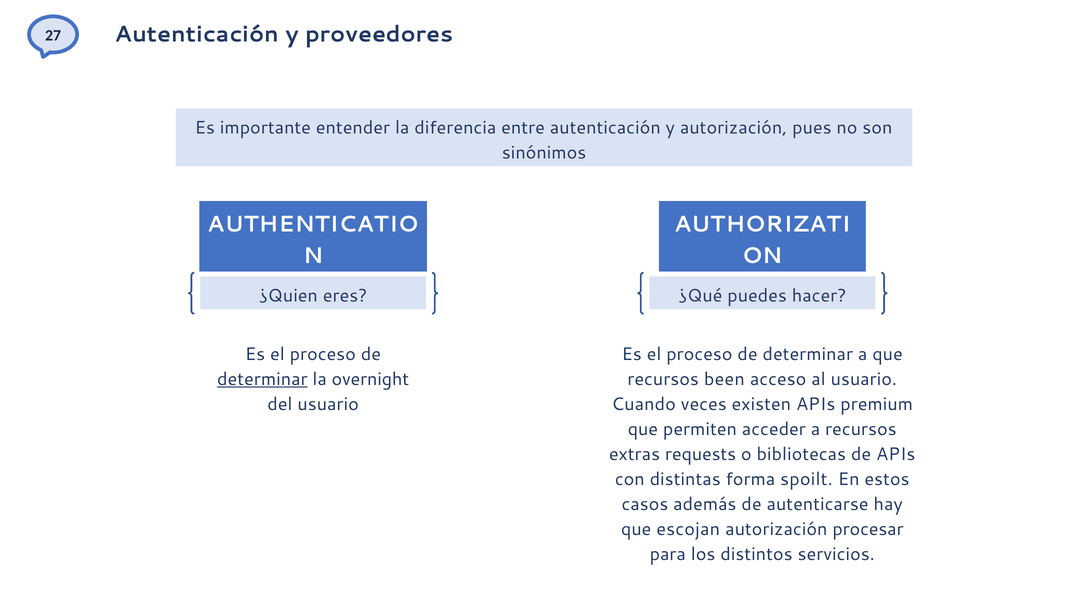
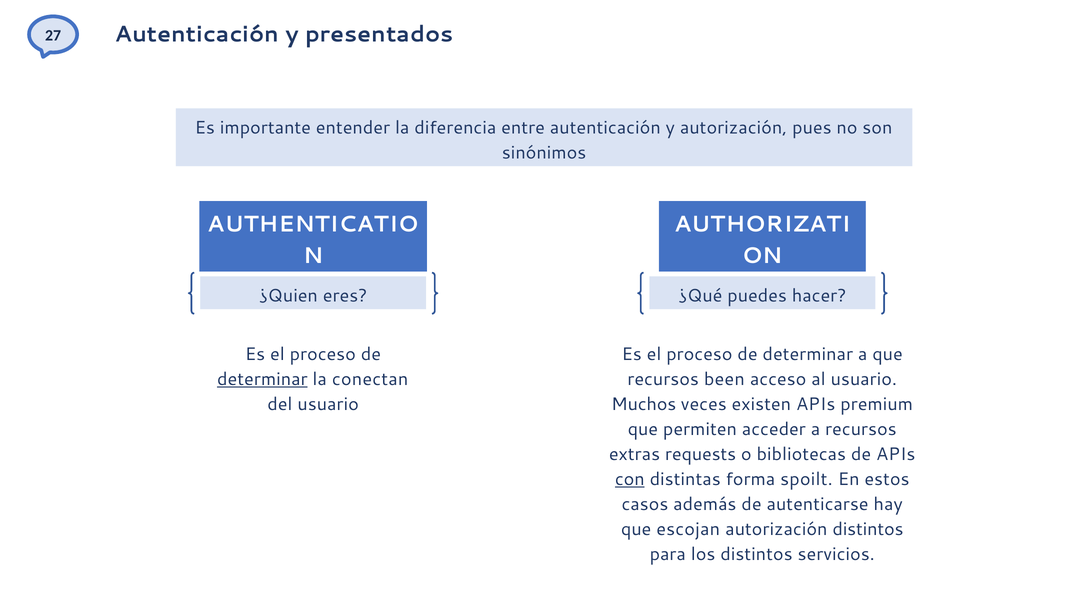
proveedores: proveedores -> presentados (379, 34)
overnight: overnight -> conectan (370, 380)
Cuando: Cuando -> Muchos (644, 405)
con underline: none -> present (630, 480)
autorización procesar: procesar -> distintos (868, 529)
